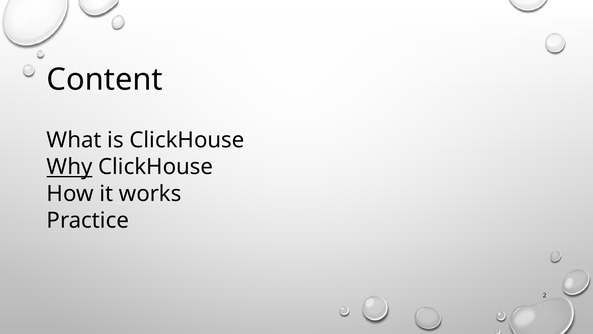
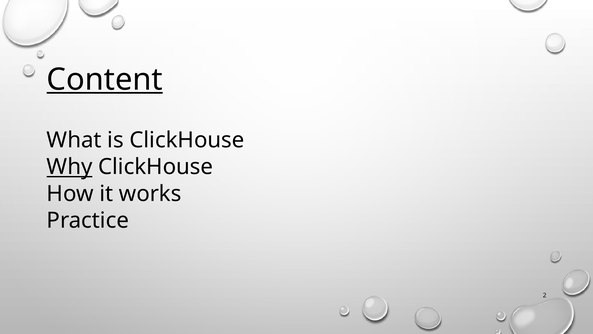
Content underline: none -> present (105, 79)
